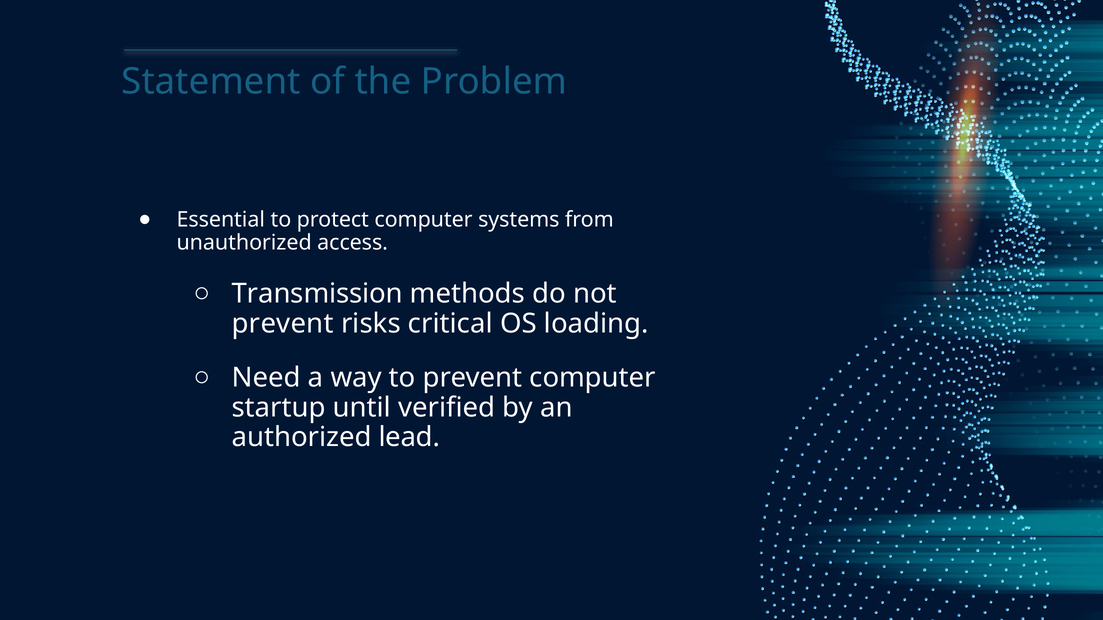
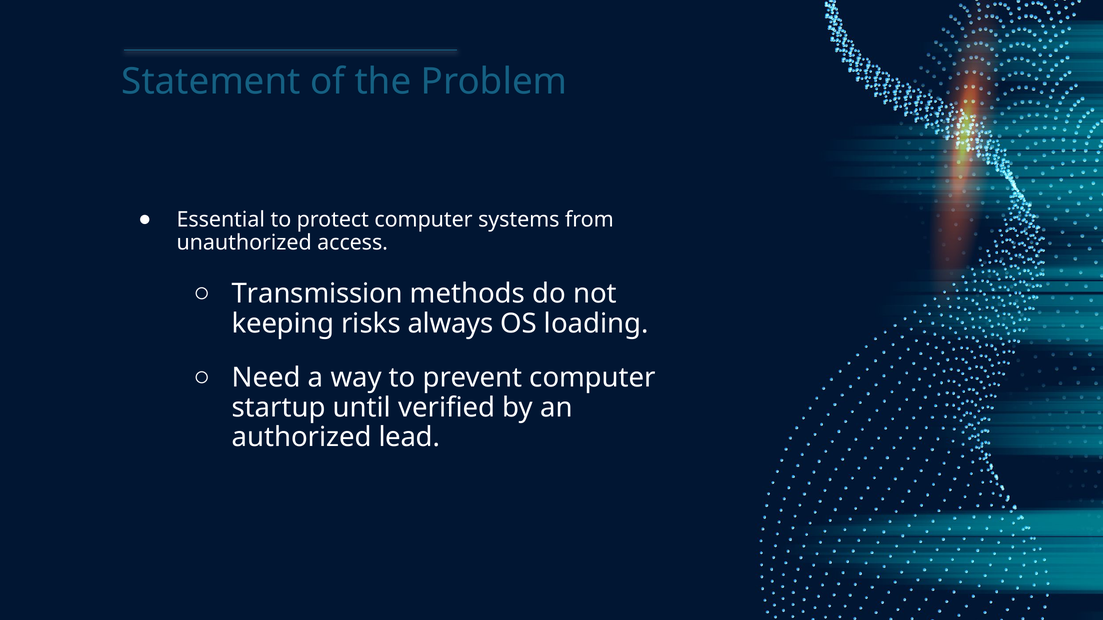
prevent: prevent -> keeping (283, 324)
critical: critical -> always (450, 324)
